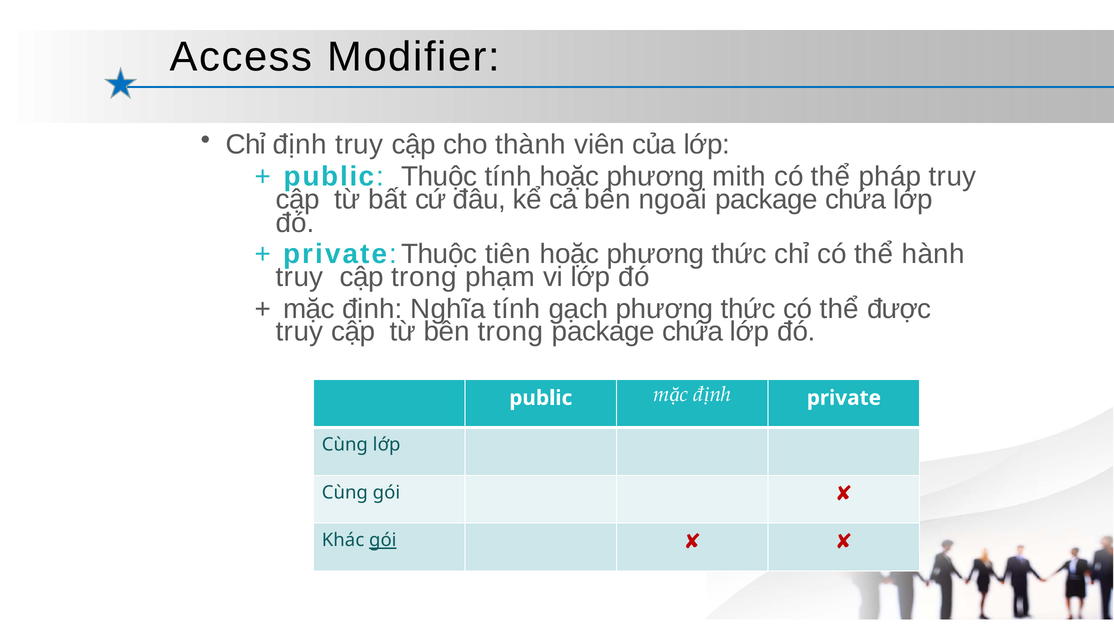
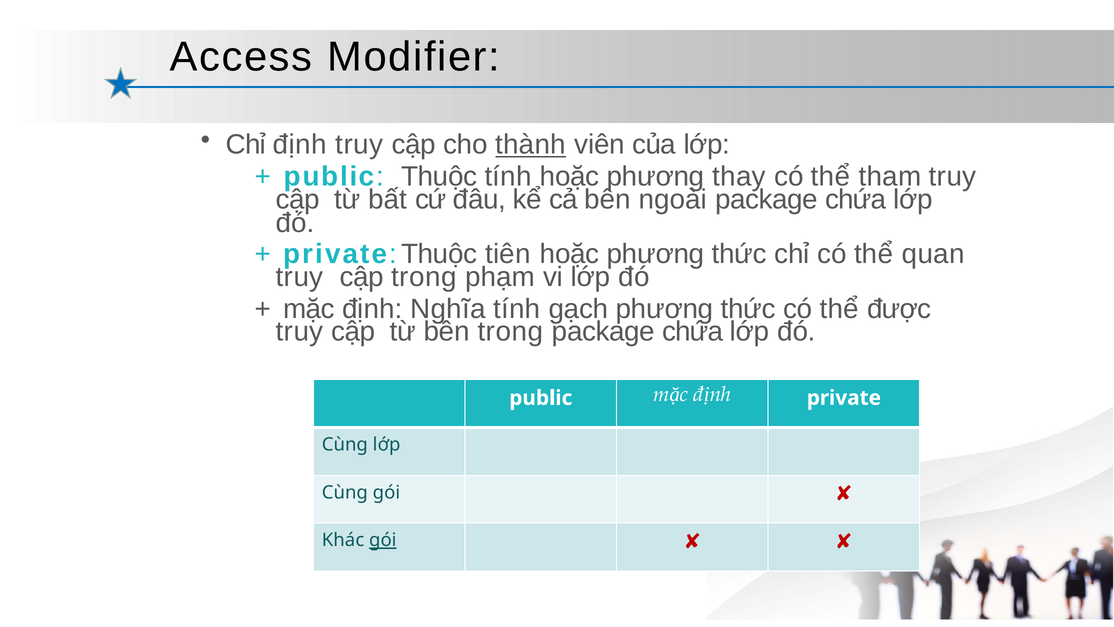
thành underline: none -> present (531, 145)
mith: mith -> thay (739, 177)
pháp: pháp -> tham (890, 177)
hành: hành -> quan (933, 254)
